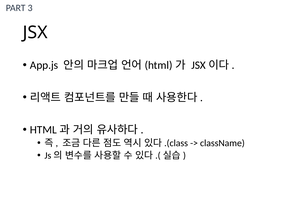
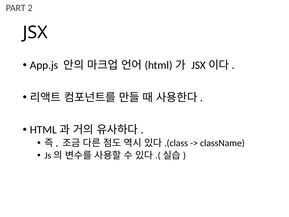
3: 3 -> 2 (30, 8)
